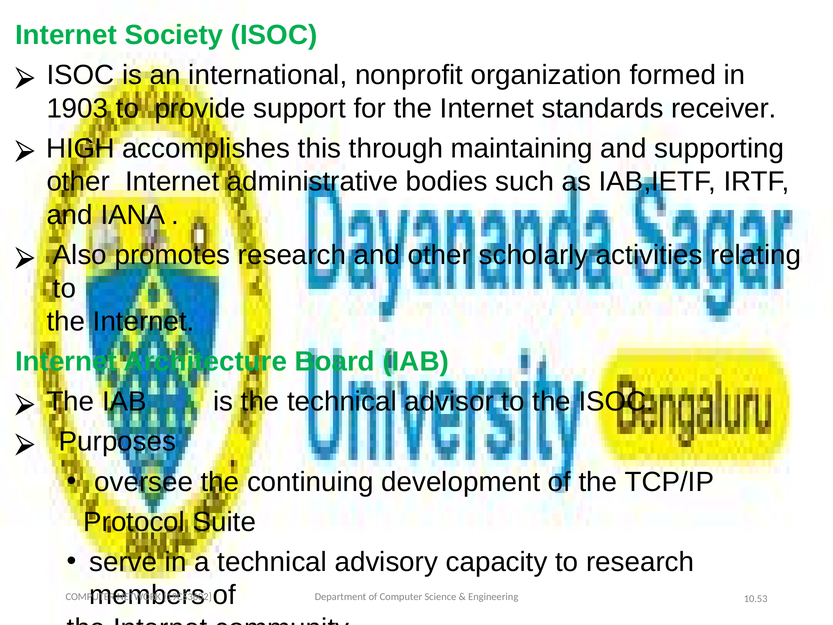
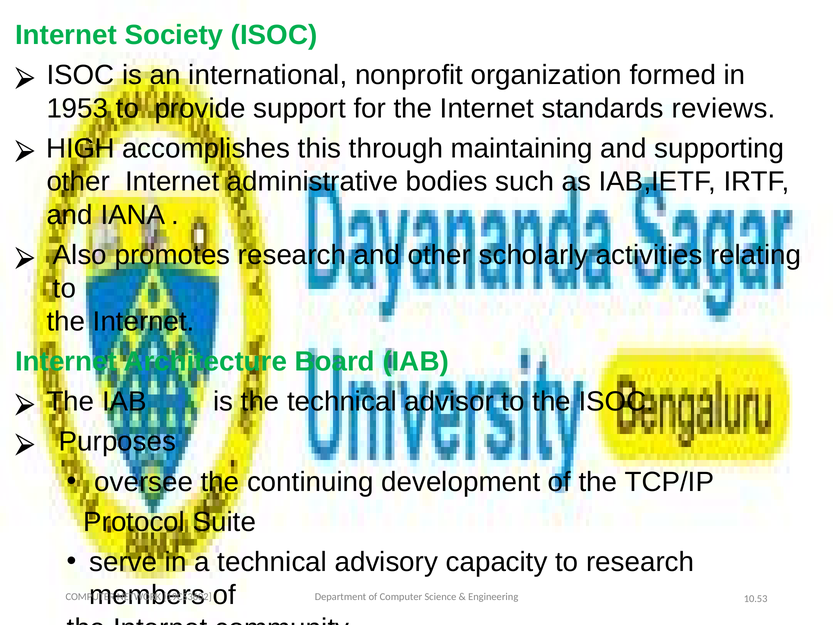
1903: 1903 -> 1953 (77, 108)
receiver: receiver -> reviews (724, 108)
